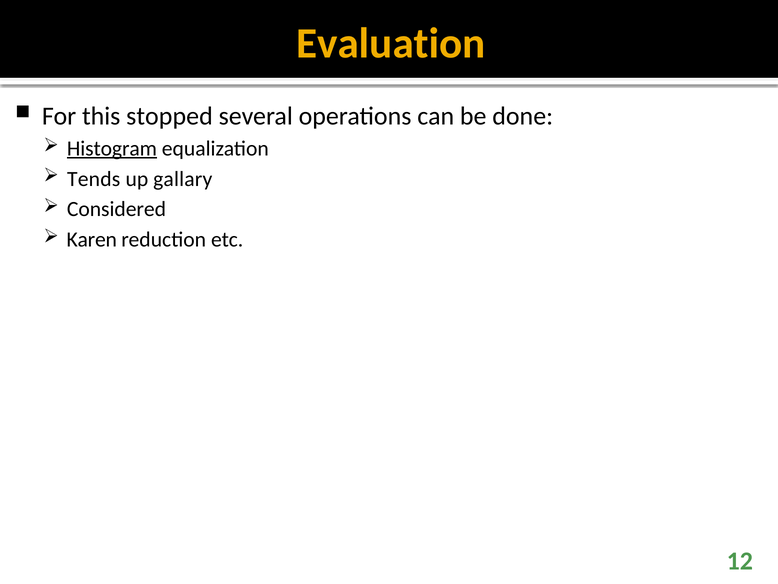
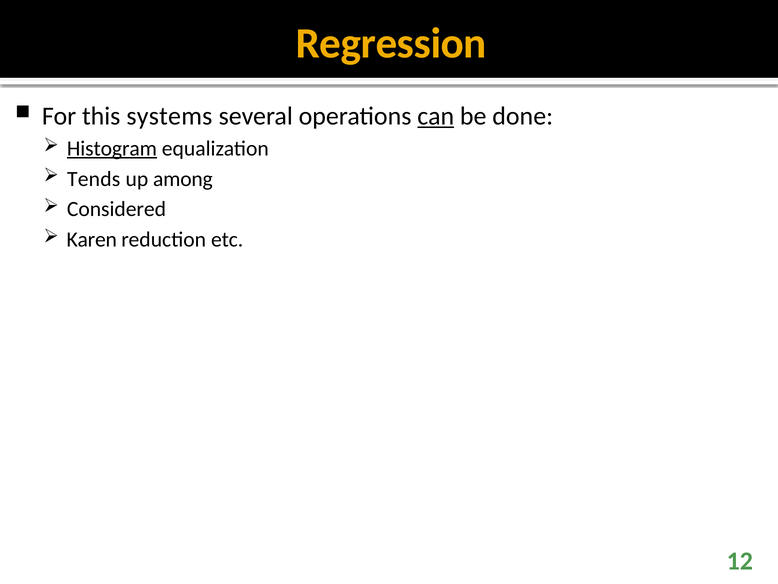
Evaluation: Evaluation -> Regression (391, 43)
stopped: stopped -> systems (169, 116)
can underline: none -> present (436, 116)
gallary: gallary -> among (183, 179)
